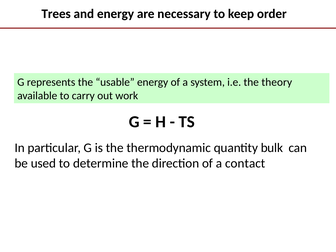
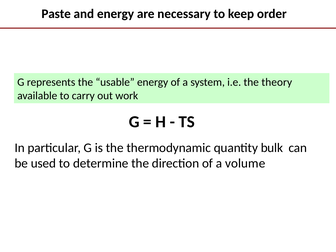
Trees: Trees -> Paste (56, 14)
contact: contact -> volume (245, 163)
